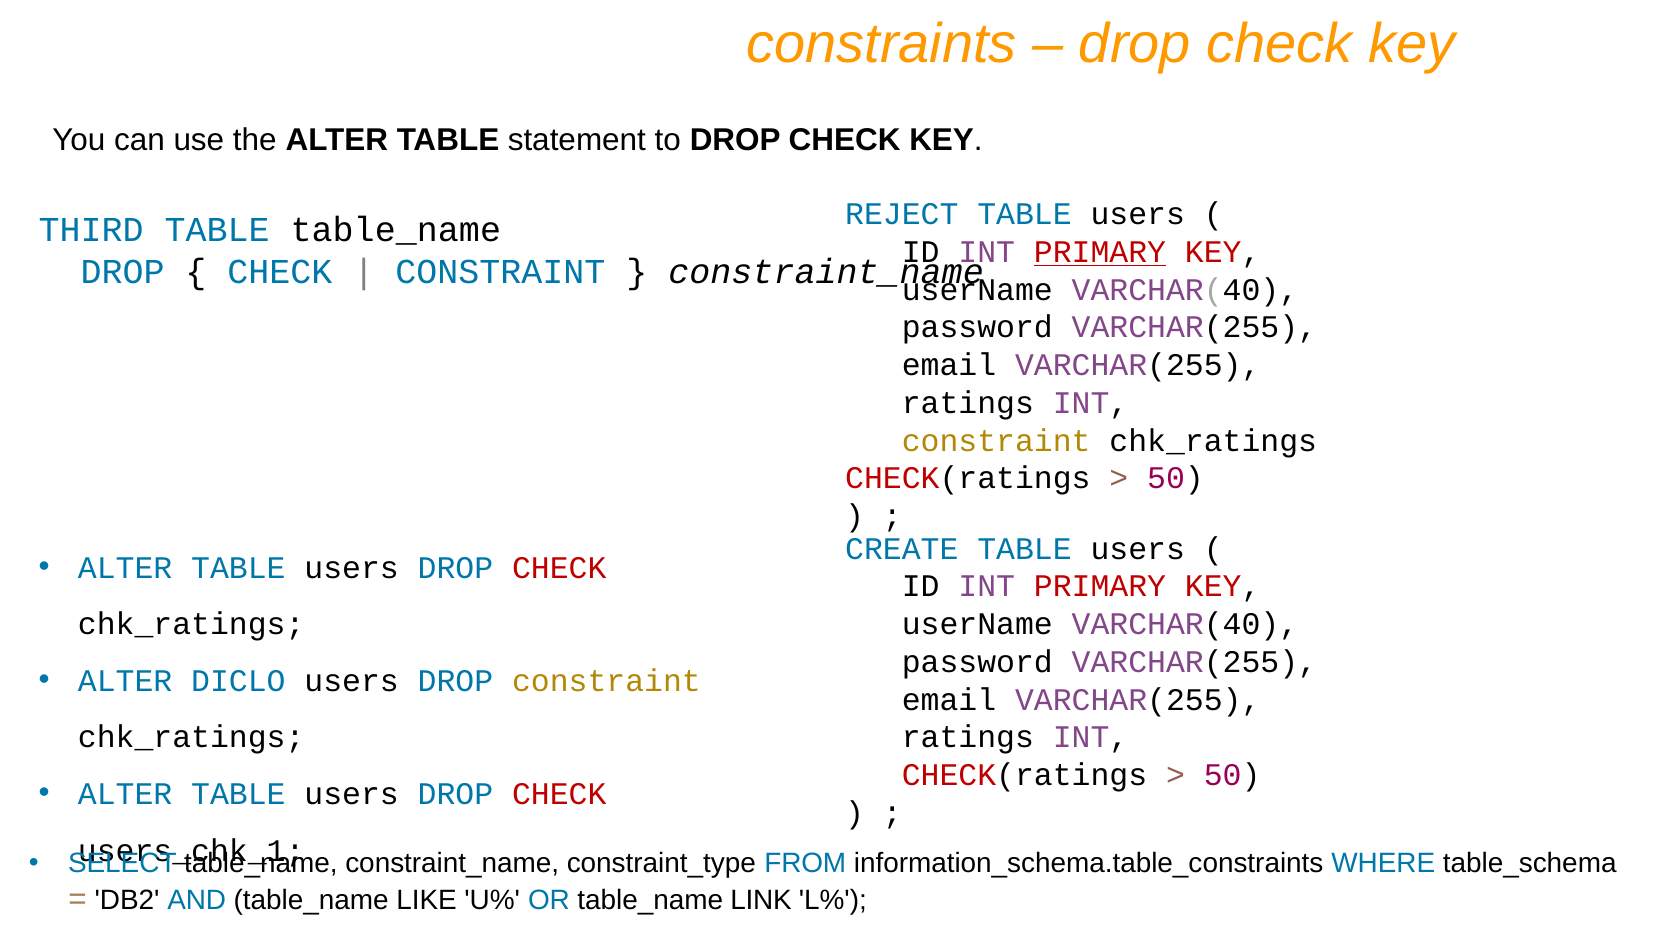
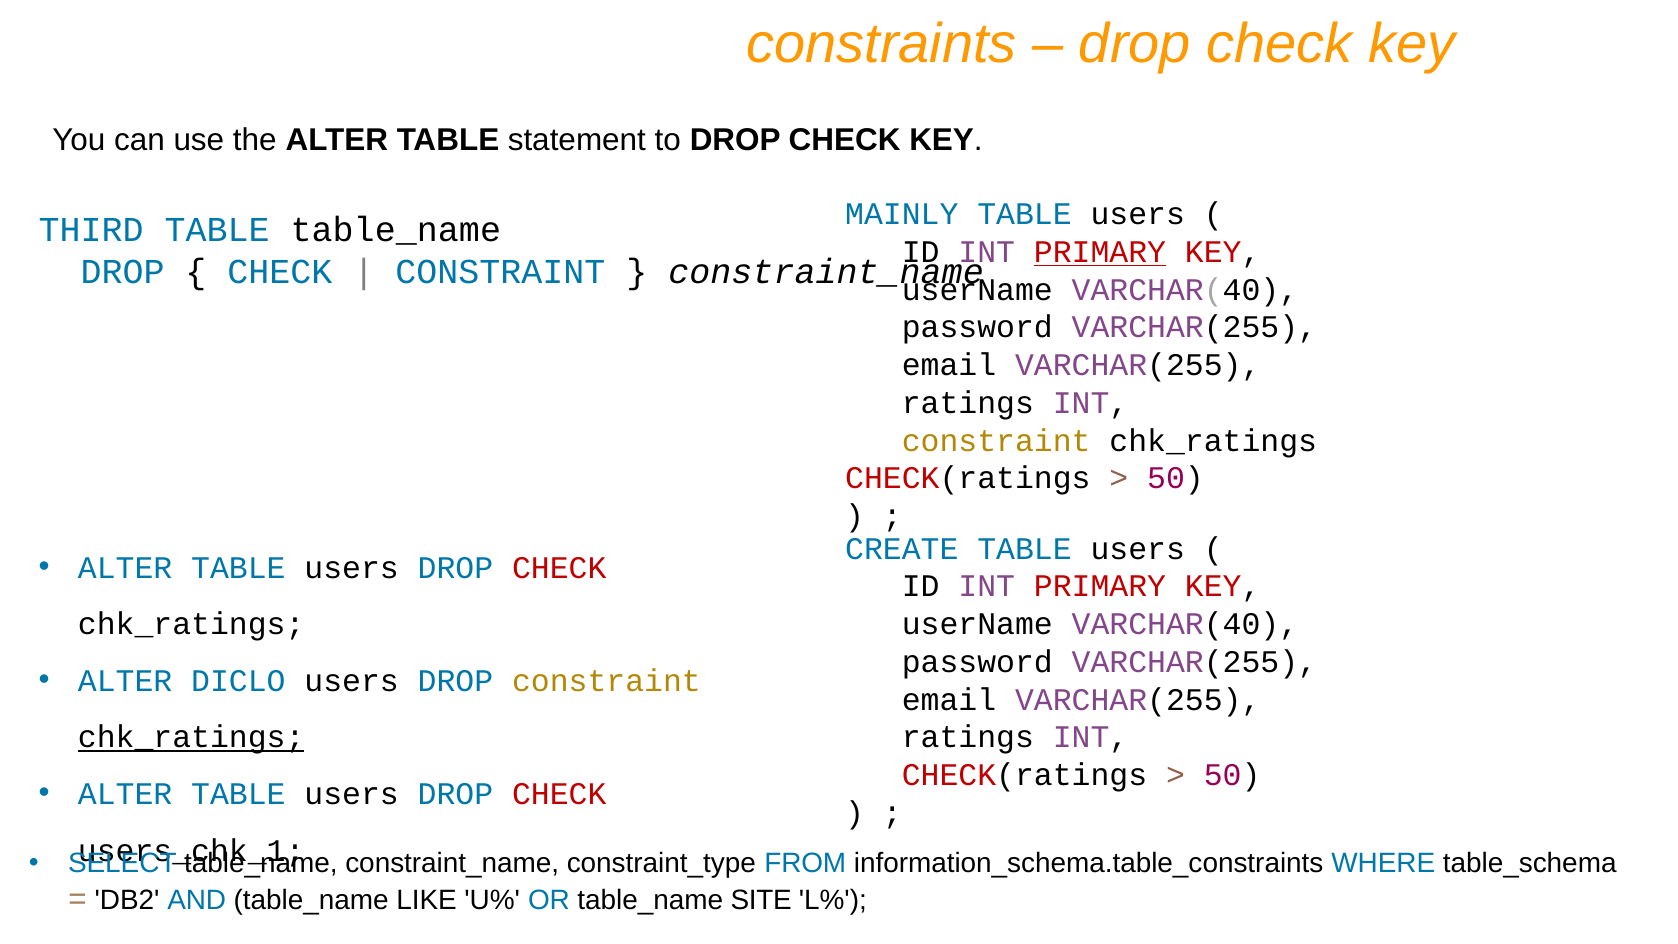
REJECT: REJECT -> MAINLY (902, 214)
chk_ratings underline: none -> present (191, 737)
LINK: LINK -> SITE (761, 901)
